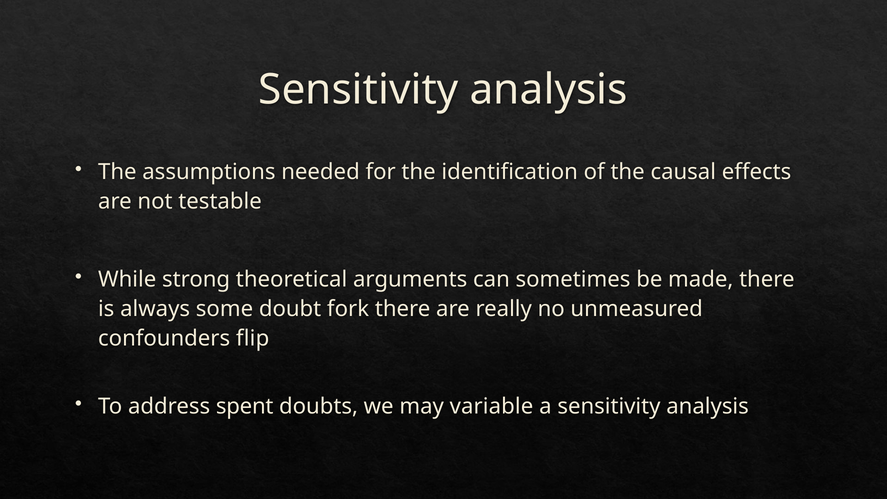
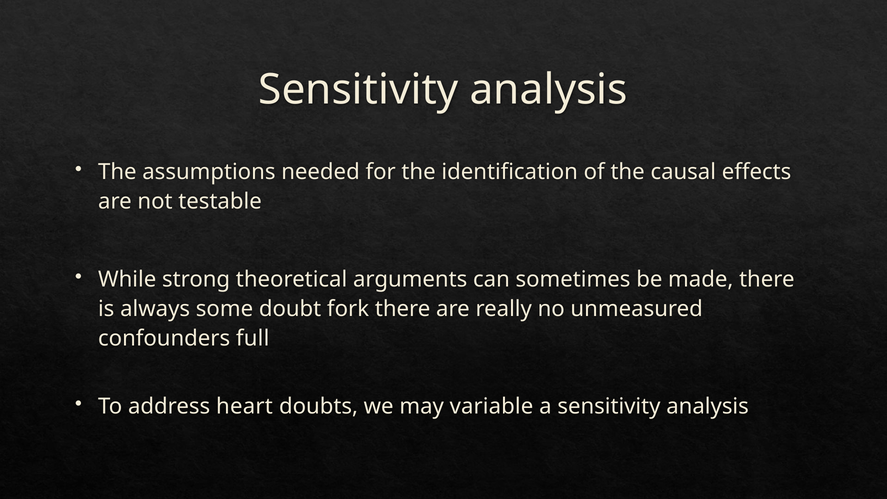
flip: flip -> full (253, 338)
spent: spent -> heart (244, 407)
